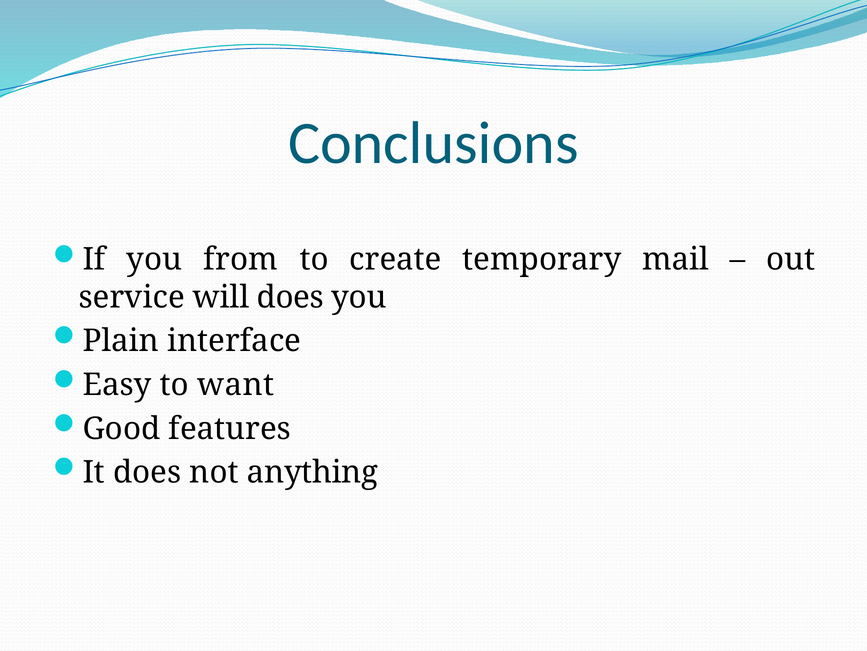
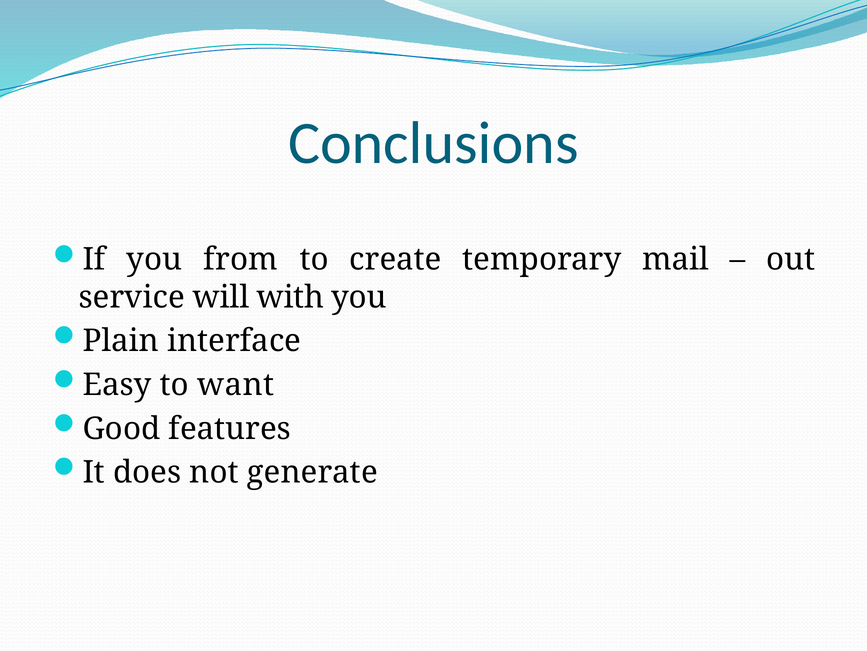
will does: does -> with (290, 297)
anything: anything -> generate (312, 472)
